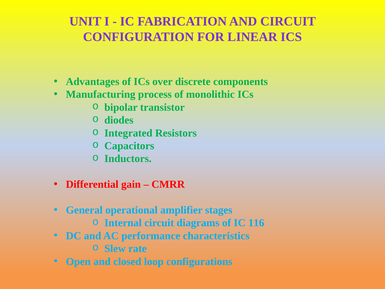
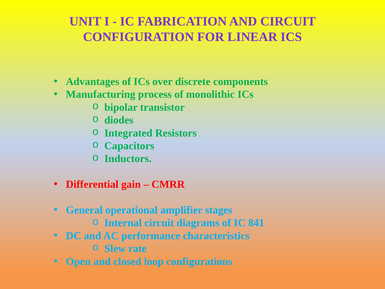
116: 116 -> 841 (256, 223)
